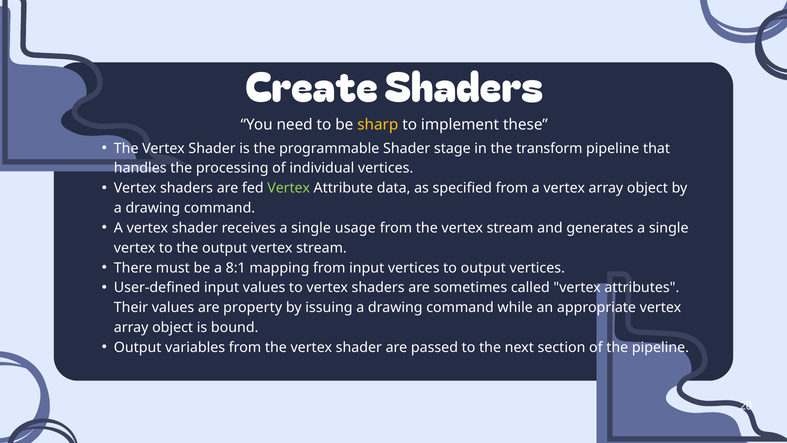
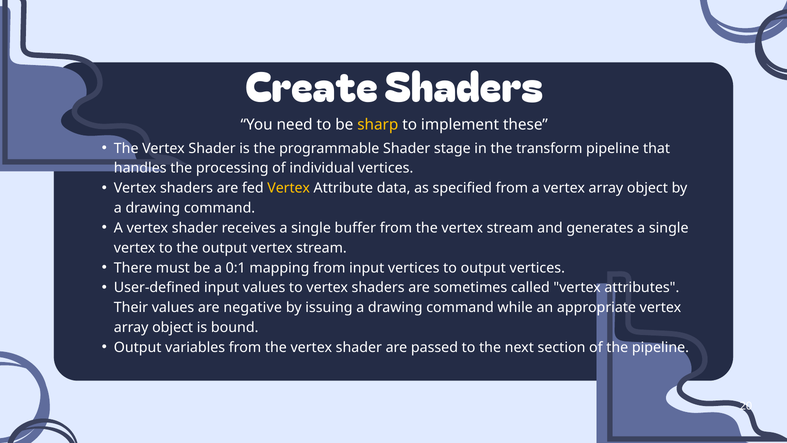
Vertex colour: light green -> yellow (289, 188)
usage: usage -> buffer (355, 228)
8:1: 8:1 -> 0:1 (236, 268)
property: property -> negative (253, 307)
